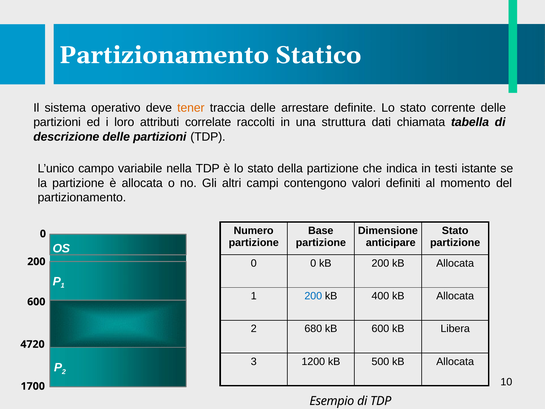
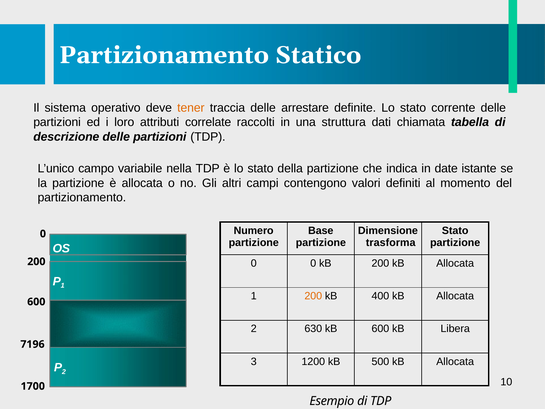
testi: testi -> date (446, 168)
anticipare: anticipare -> trasforma (391, 242)
200 colour: blue -> orange (313, 296)
680: 680 -> 630 (313, 329)
4720: 4720 -> 7196 (32, 344)
